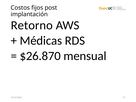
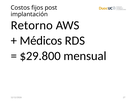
Médicas: Médicas -> Médicos (41, 41)
$26.870: $26.870 -> $29.800 (40, 56)
